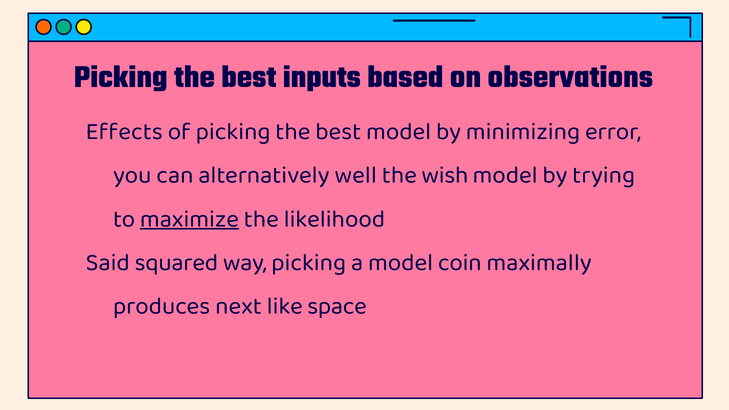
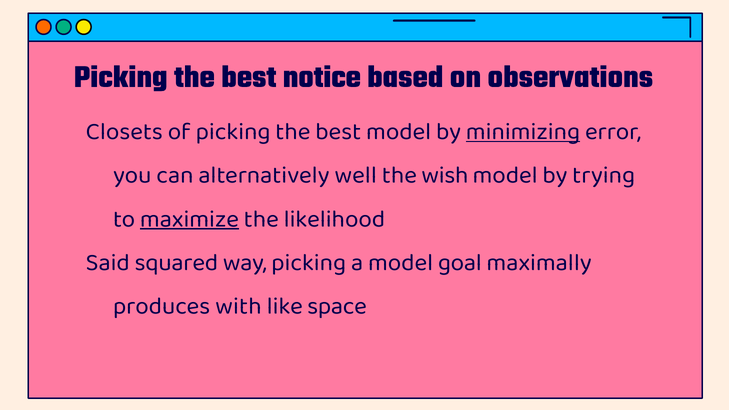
inputs: inputs -> notice (322, 76)
Effects: Effects -> Closets (124, 131)
minimizing underline: none -> present (523, 131)
coin: coin -> goal (460, 262)
next: next -> with (238, 306)
